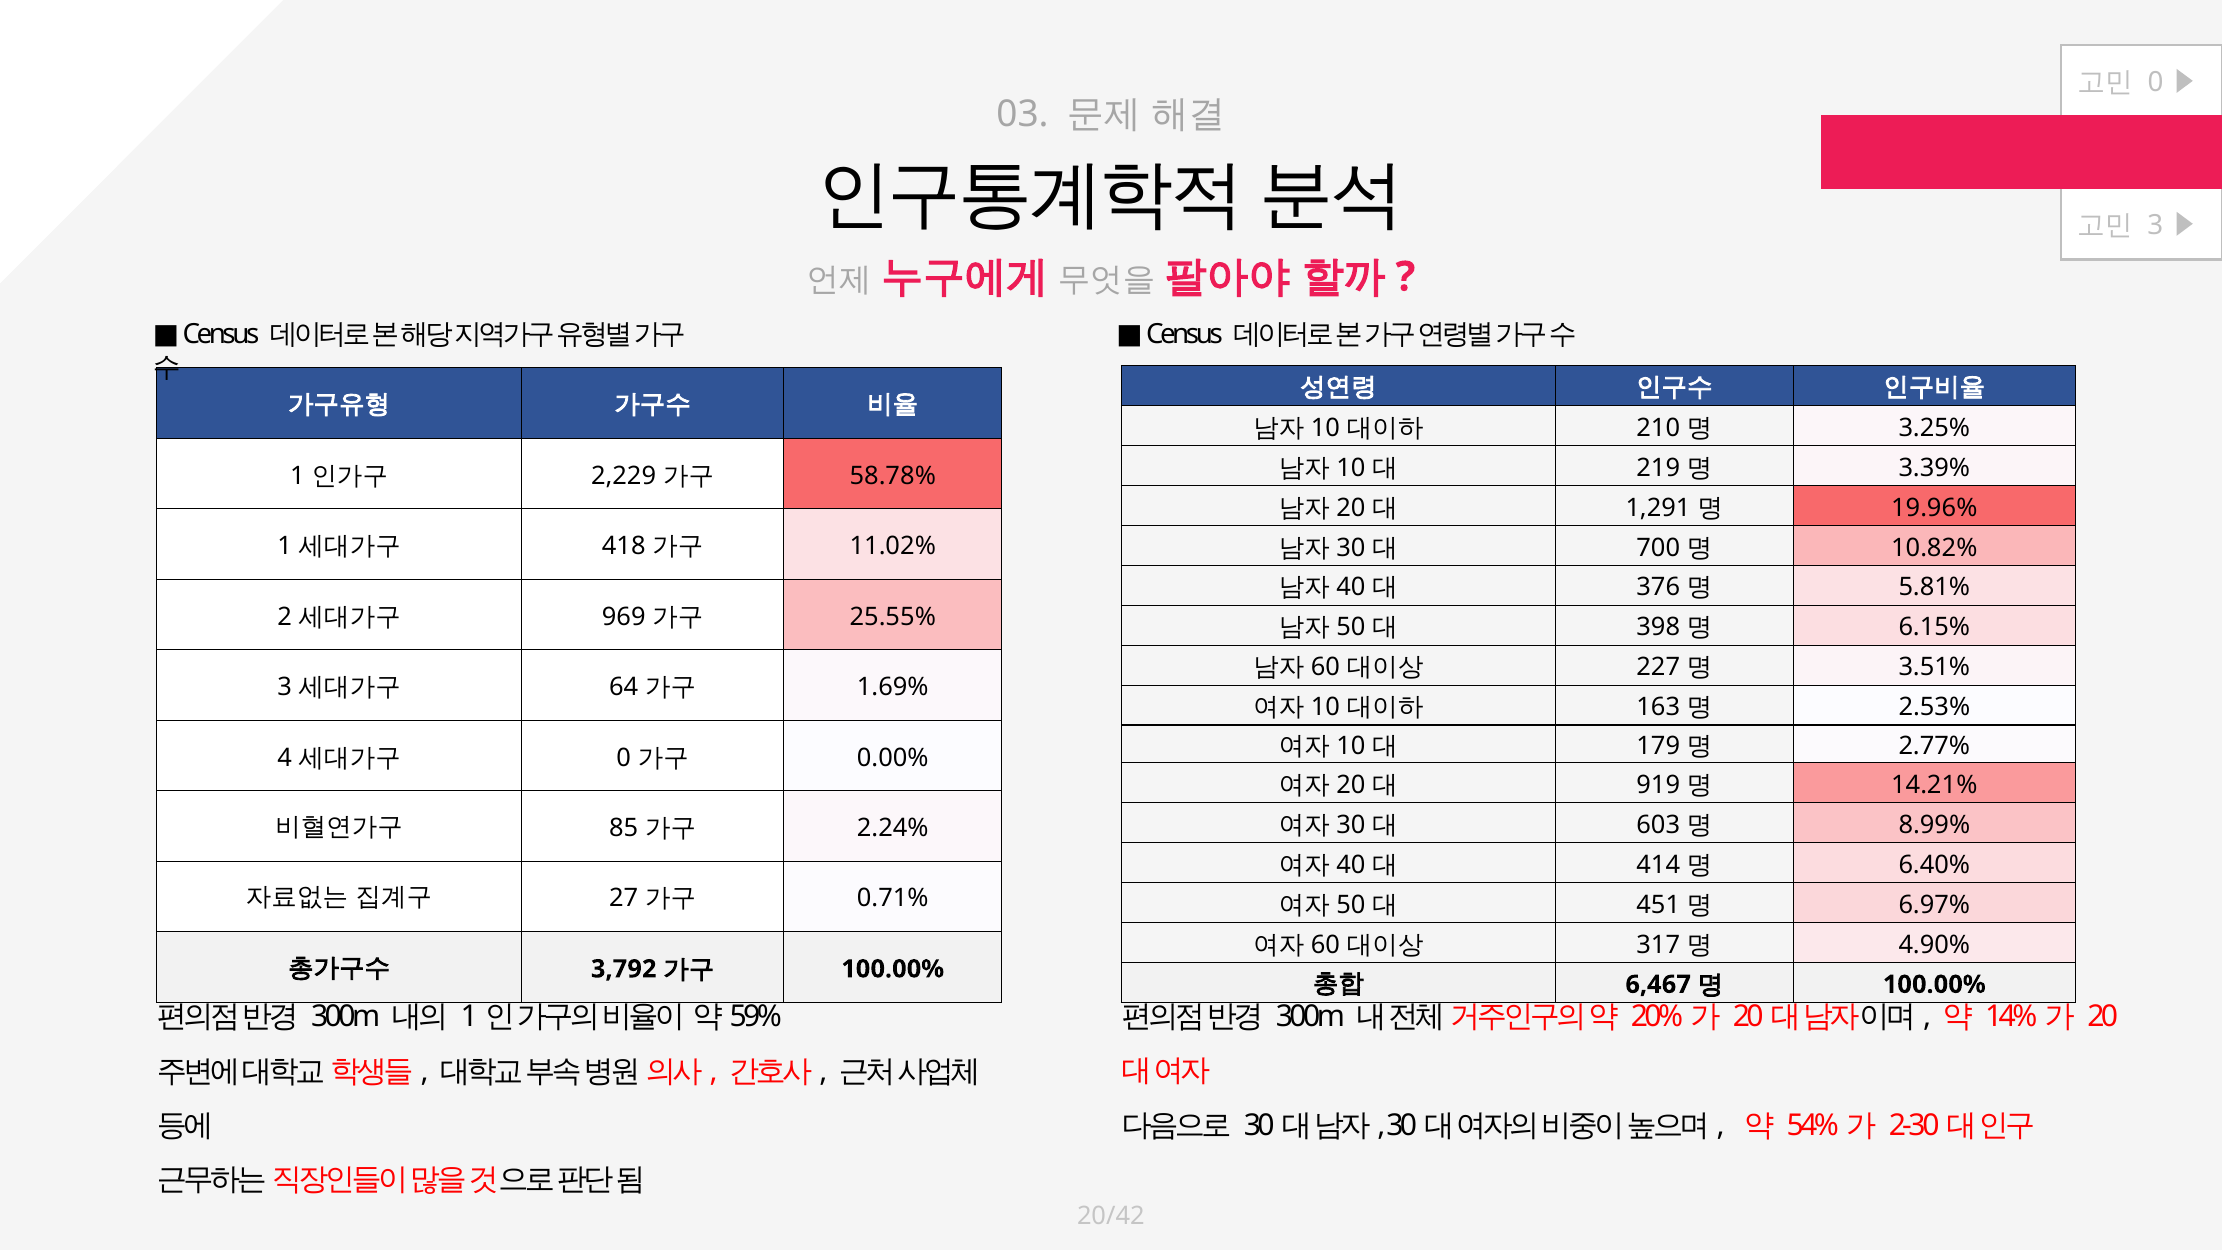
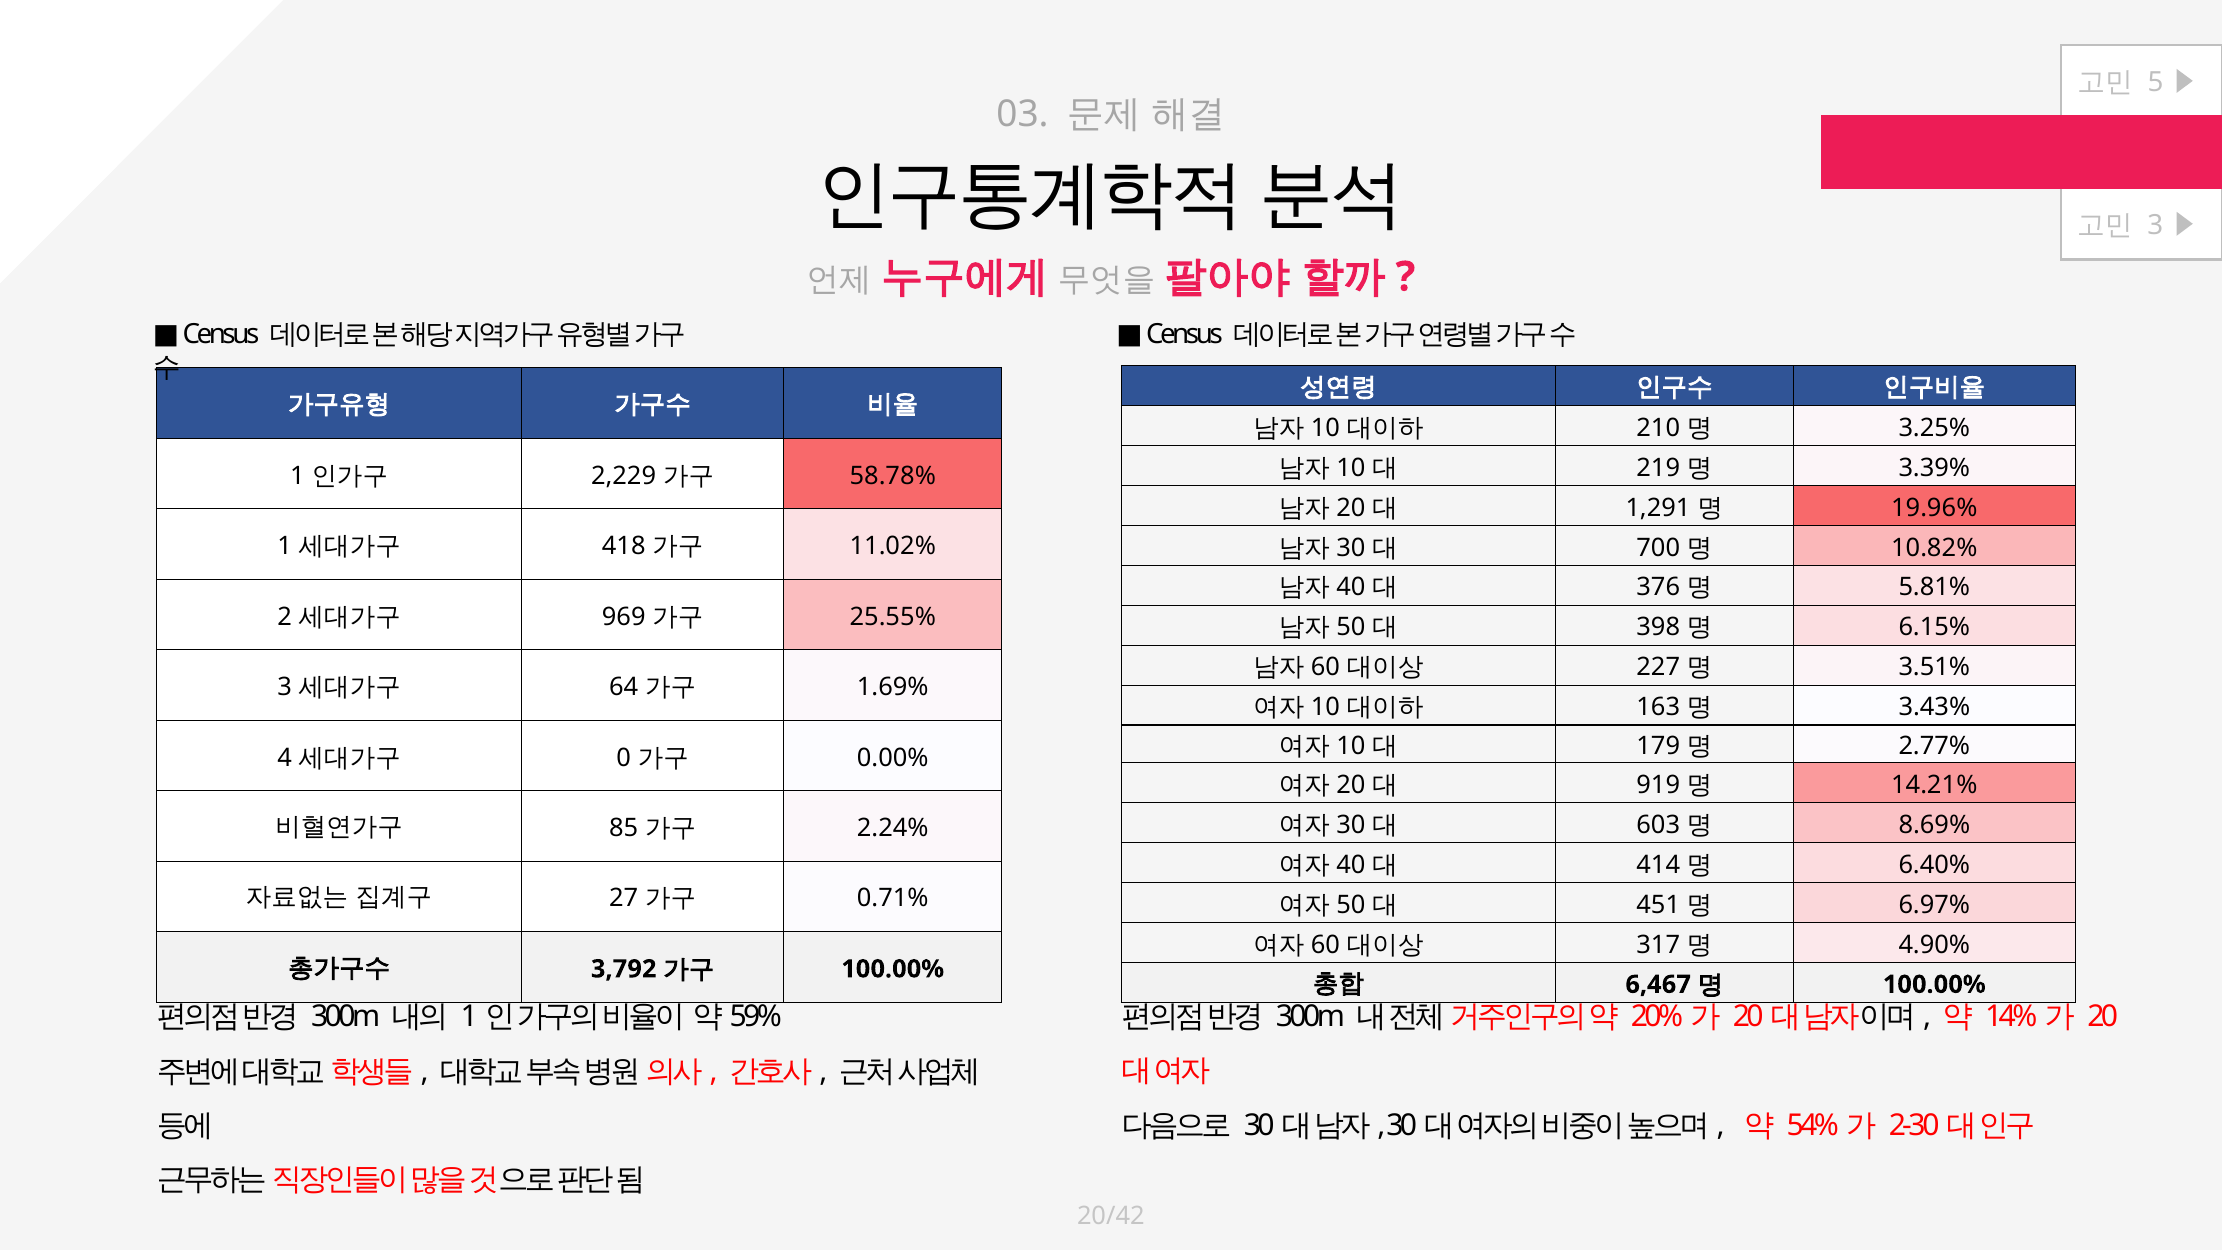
0: 0 -> 5 (2155, 83)
2.53%: 2.53% -> 3.43% (1934, 707)
8.99%: 8.99% -> 8.69% (1934, 825)
